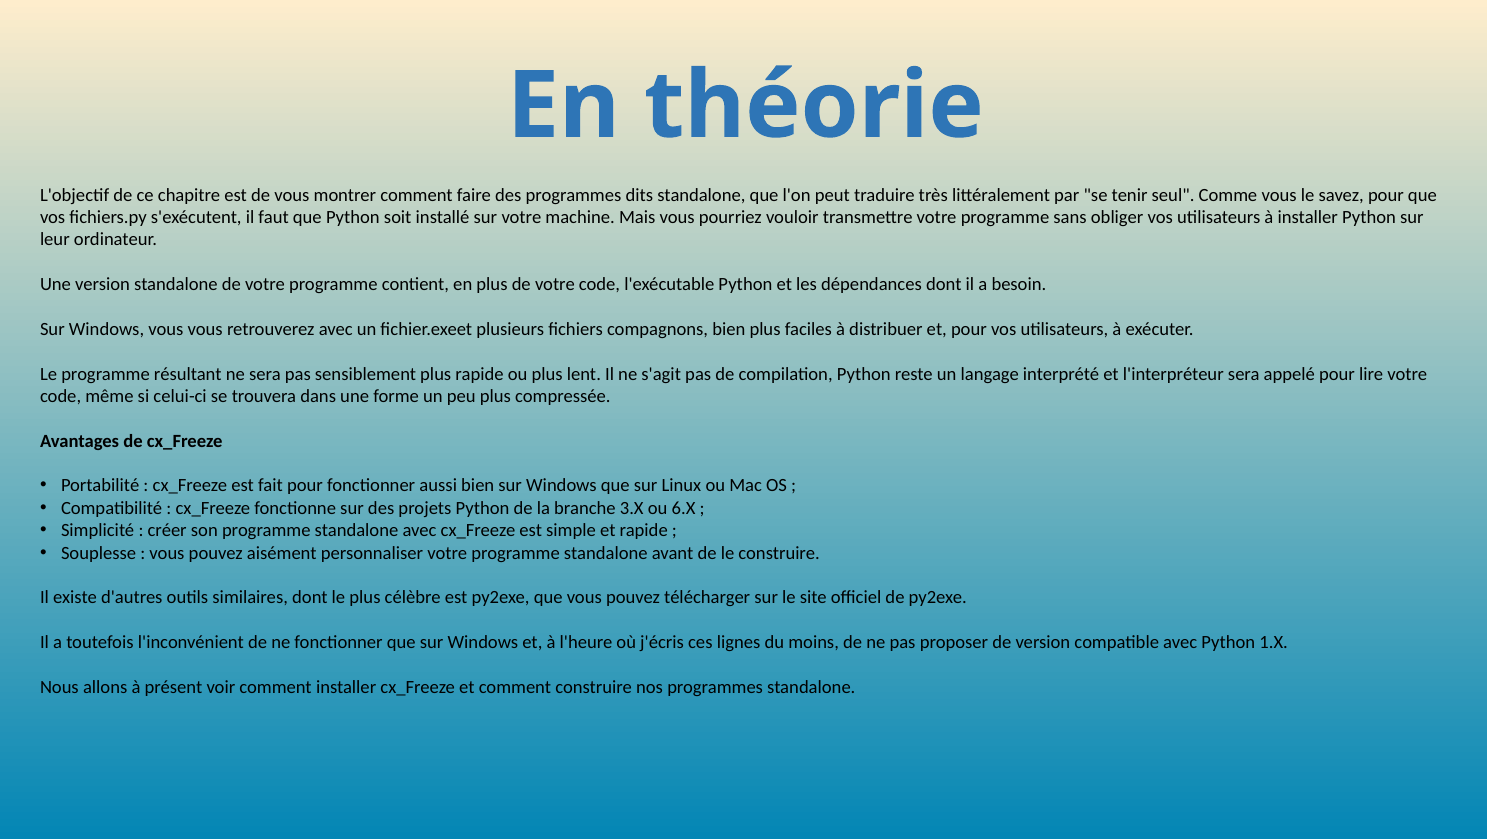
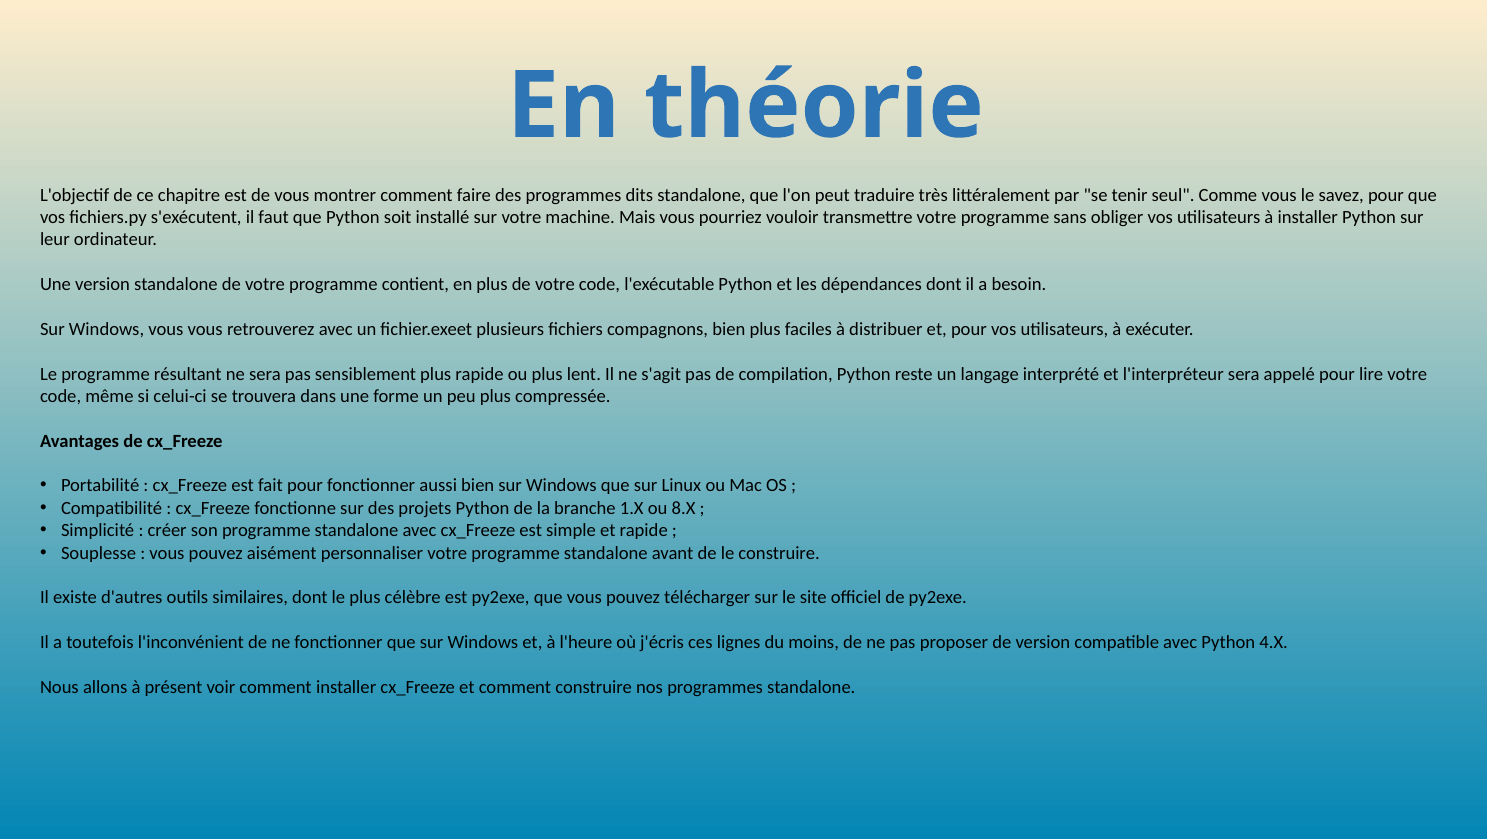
3.X: 3.X -> 1.X (632, 508)
6.X: 6.X -> 8.X (684, 508)
1.X: 1.X -> 4.X (1274, 642)
